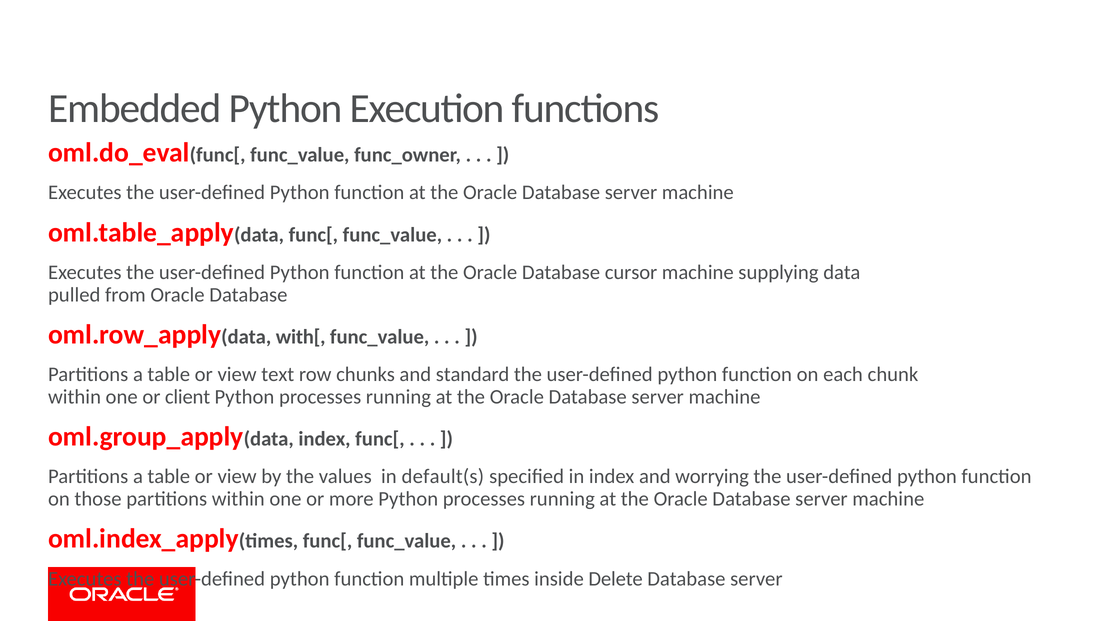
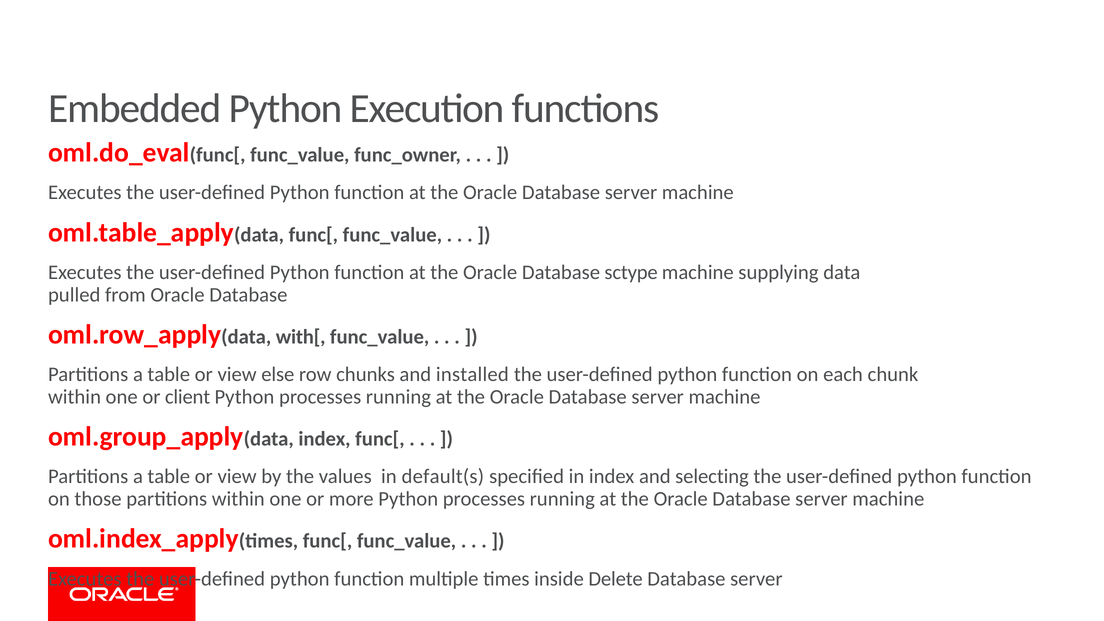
cursor: cursor -> sctype (631, 272)
text: text -> else (278, 375)
standard: standard -> installed (472, 375)
worrying: worrying -> selecting (712, 477)
